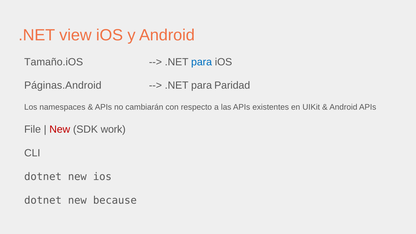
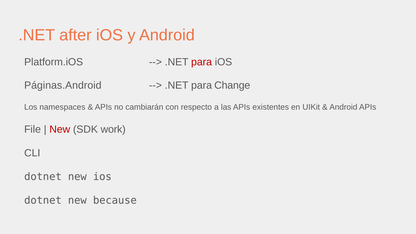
view: view -> after (75, 35)
Tamaño.iOS: Tamaño.iOS -> Platform.iOS (54, 62)
para colour: blue -> red (202, 62)
Paridad: Paridad -> Change (232, 86)
